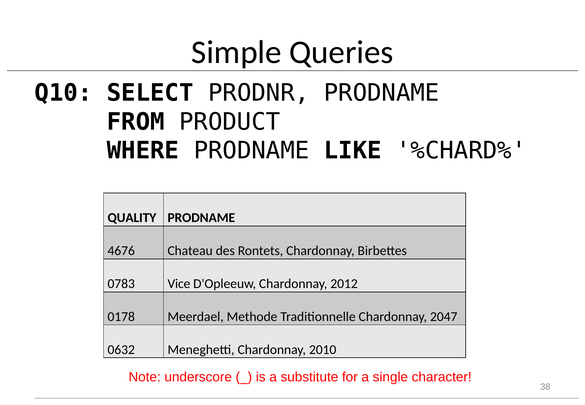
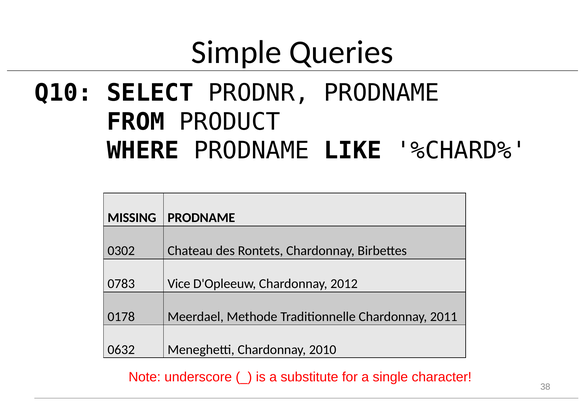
QUALITY: QUALITY -> MISSING (132, 218)
4676: 4676 -> 0302 (121, 251)
2047: 2047 -> 2011 (444, 317)
